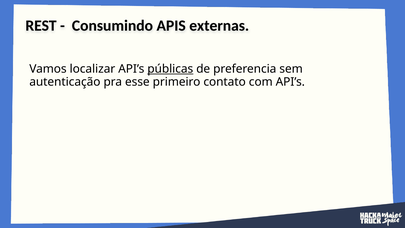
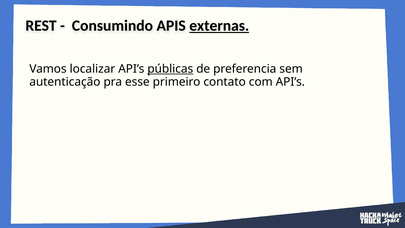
externas underline: none -> present (219, 26)
